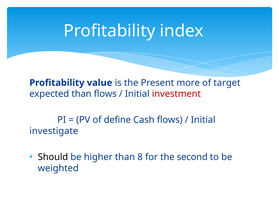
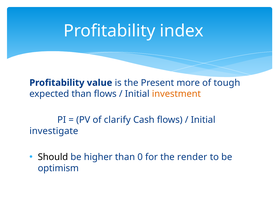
target: target -> tough (227, 83)
investment colour: red -> orange (176, 94)
define: define -> clarify (117, 120)
8: 8 -> 0 (140, 157)
second: second -> render (192, 157)
weighted: weighted -> optimism (58, 168)
